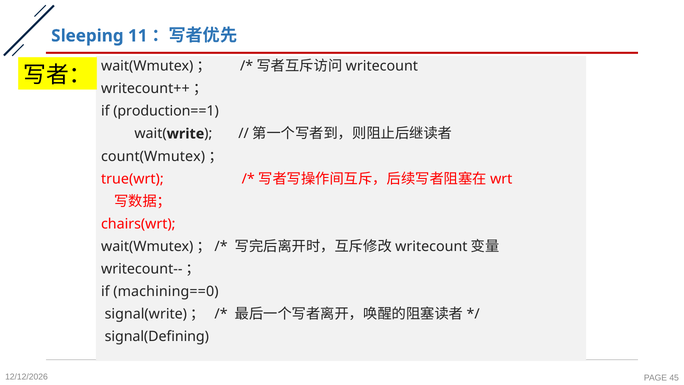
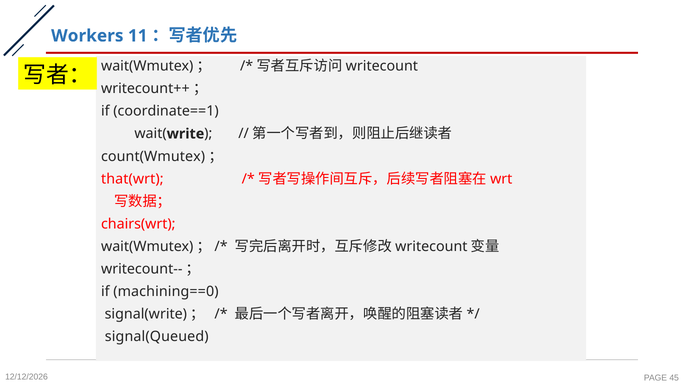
Sleeping: Sleeping -> Workers (87, 36)
production==1: production==1 -> coordinate==1 (166, 111)
true(wrt: true(wrt -> that(wrt (132, 179)
signal(Defining: signal(Defining -> signal(Queued (157, 336)
